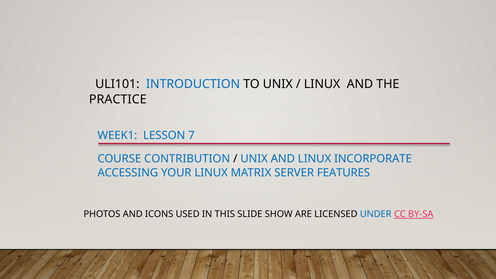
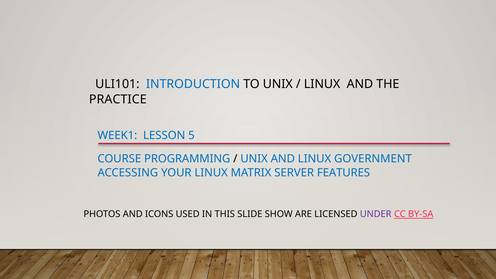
7: 7 -> 5 (191, 135)
CONTRIBUTION: CONTRIBUTION -> PROGRAMMING (187, 159)
INCORPORATE: INCORPORATE -> GOVERNMENT (373, 159)
UNDER colour: blue -> purple (376, 214)
